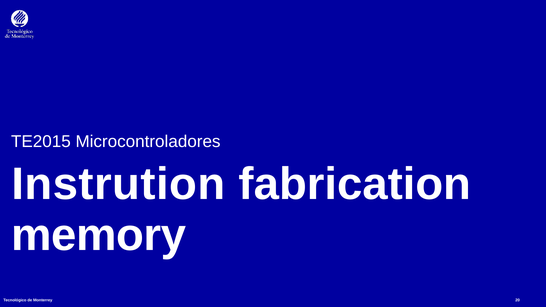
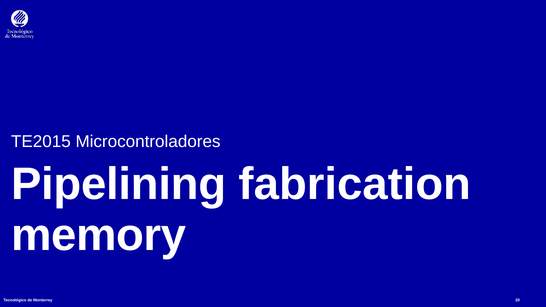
Instrution: Instrution -> Pipelining (119, 184)
